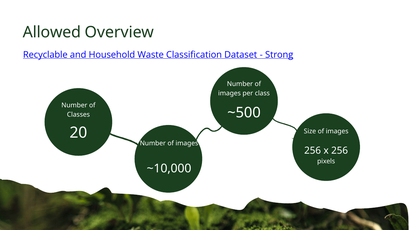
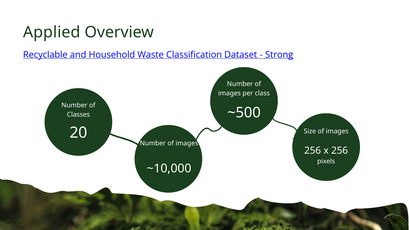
Allowed: Allowed -> Applied (52, 32)
